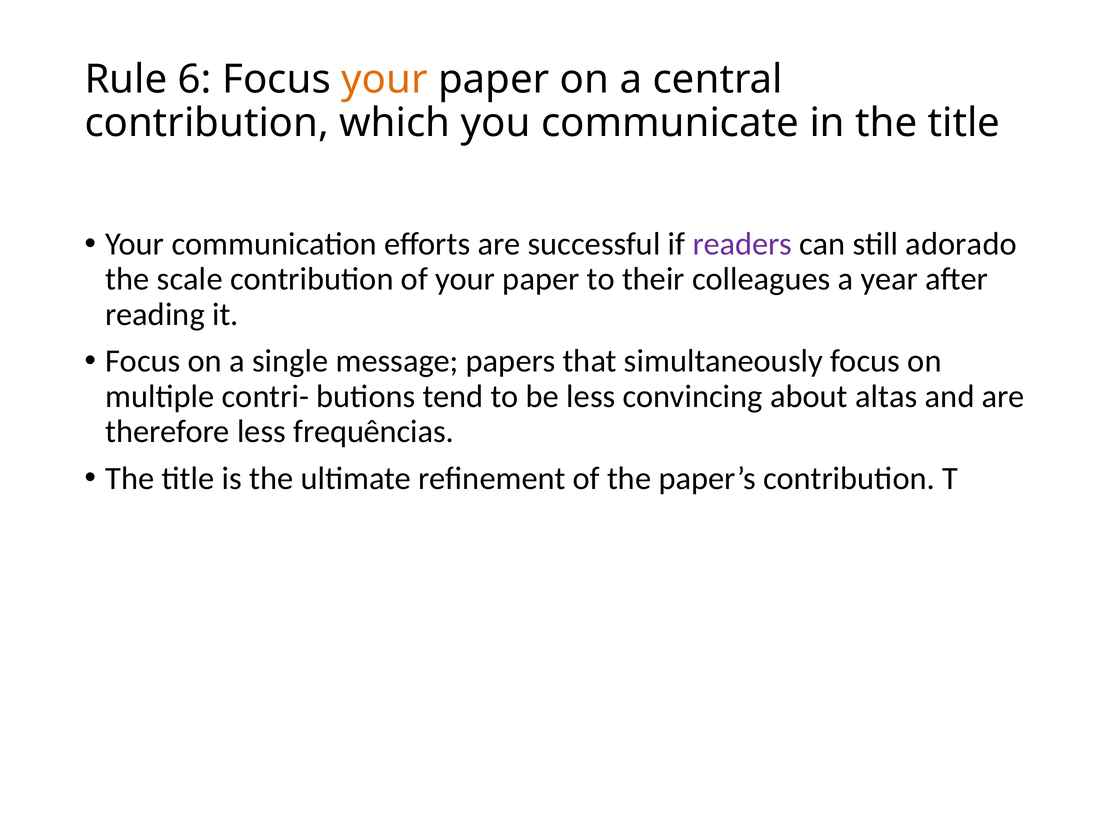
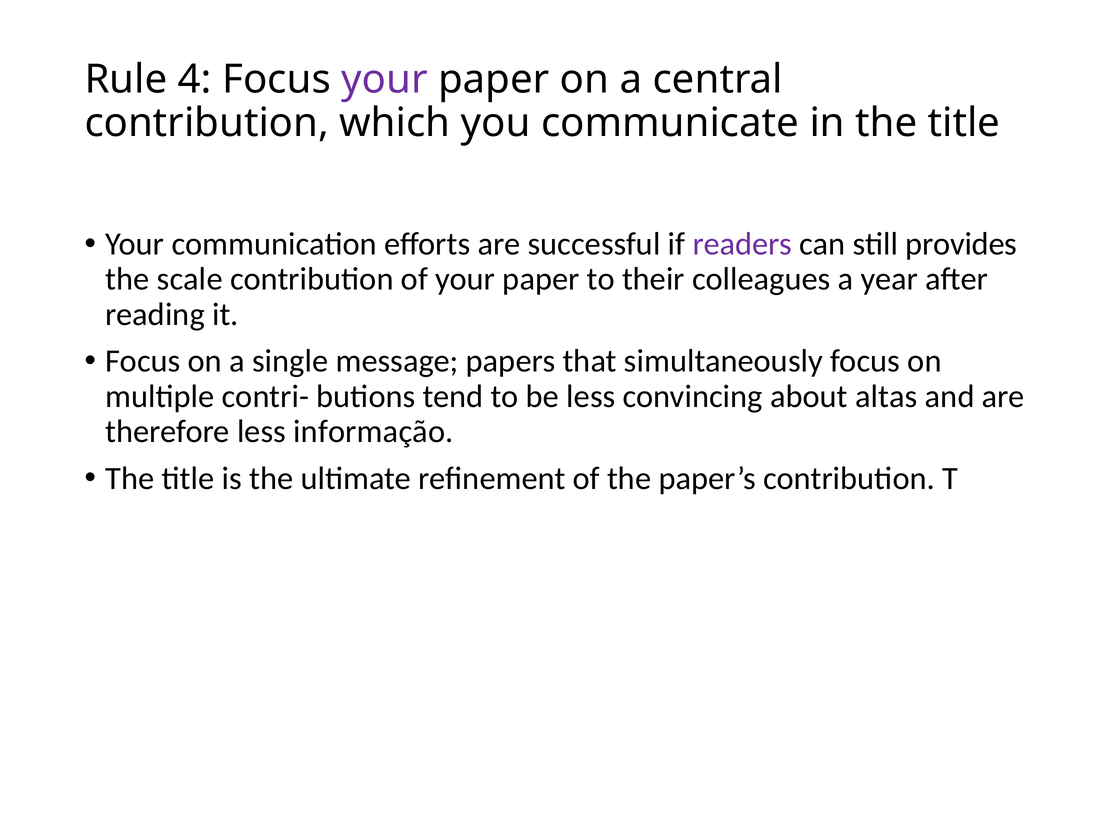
6: 6 -> 4 (195, 79)
your colour: orange -> purple (384, 79)
adorado: adorado -> provides (961, 244)
frequências: frequências -> informação (373, 431)
